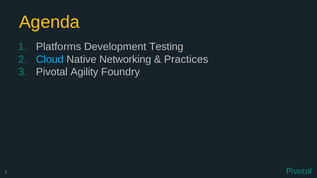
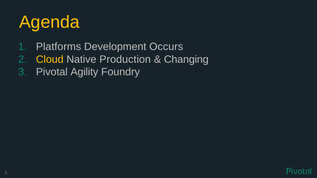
Testing: Testing -> Occurs (166, 47)
Cloud colour: light blue -> yellow (50, 59)
Networking: Networking -> Production (125, 59)
Practices: Practices -> Changing (186, 59)
